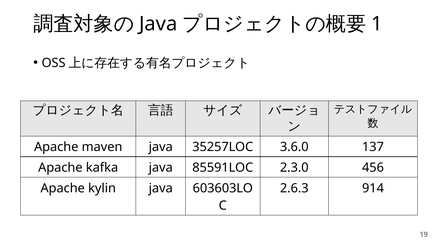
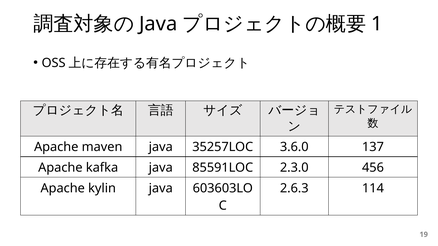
914: 914 -> 114 (373, 189)
